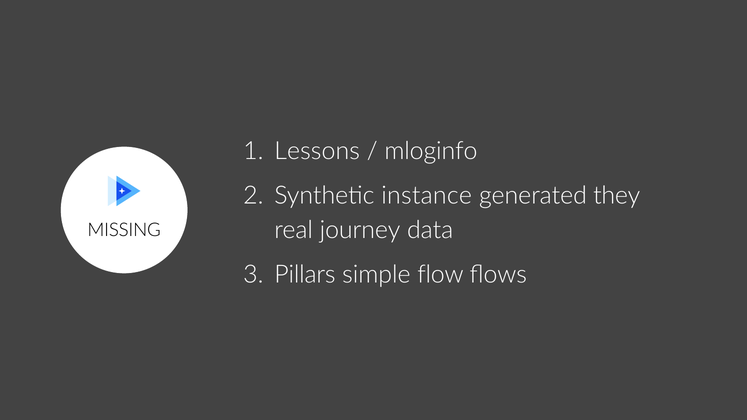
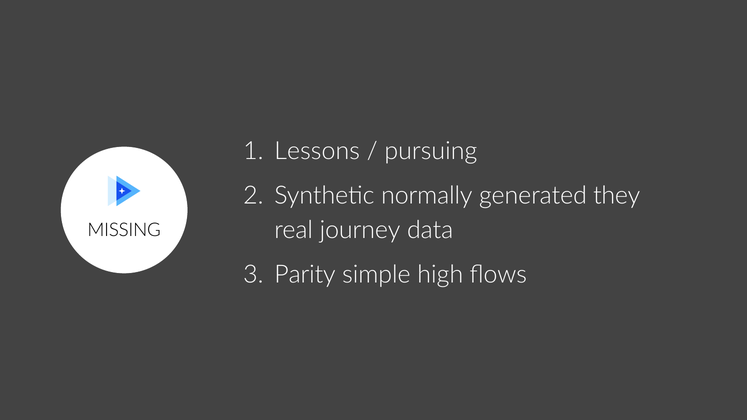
mloginfo: mloginfo -> pursuing (431, 151)
instance: instance -> normally (427, 196)
Pillars: Pillars -> Parity (305, 275)
flow: flow -> high (440, 275)
